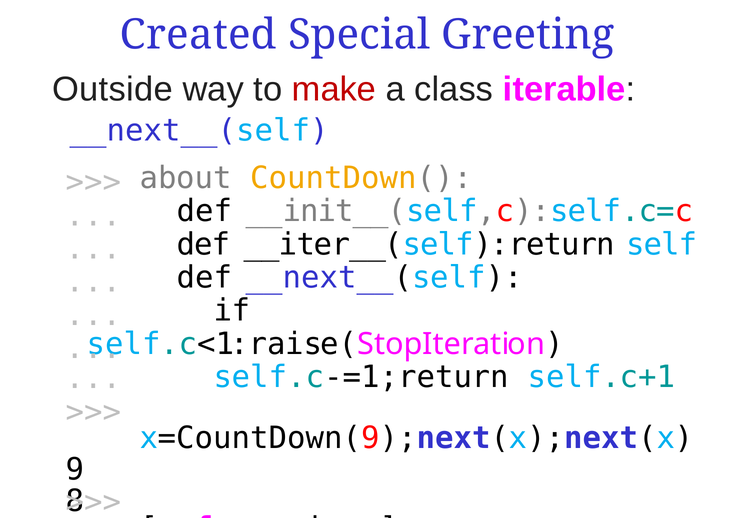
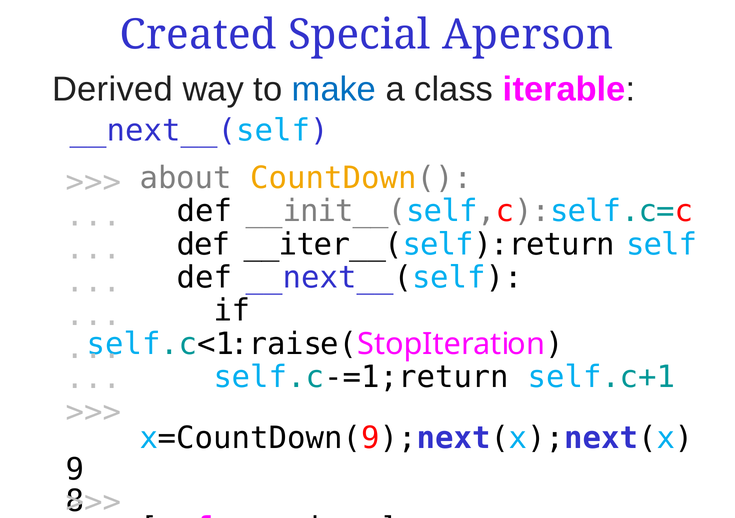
Greeting: Greeting -> Aperson (528, 35)
Outside: Outside -> Derived (113, 90)
make colour: red -> blue (334, 90)
